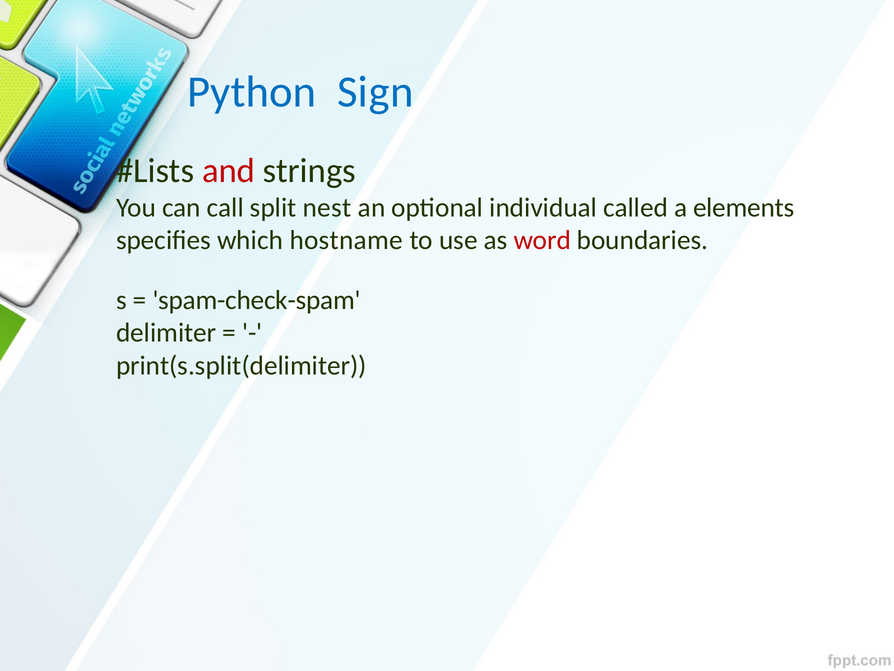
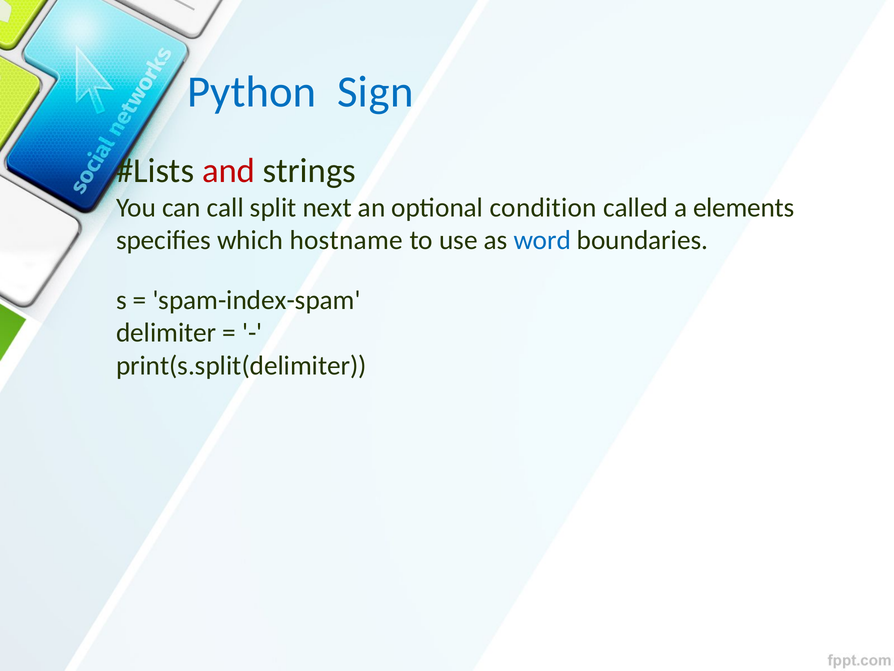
nest: nest -> next (327, 207)
individual: individual -> condition (543, 207)
word colour: red -> blue (542, 240)
spam-check-spam: spam-check-spam -> spam-index-spam (257, 300)
